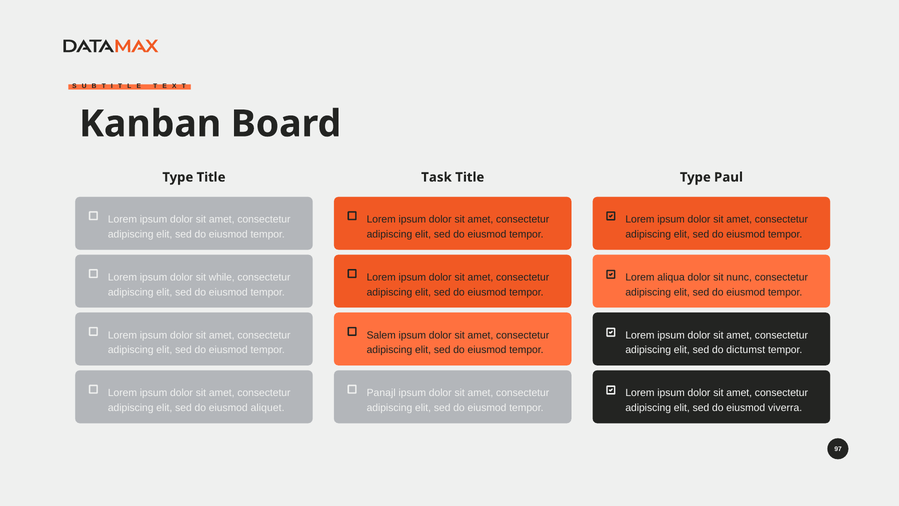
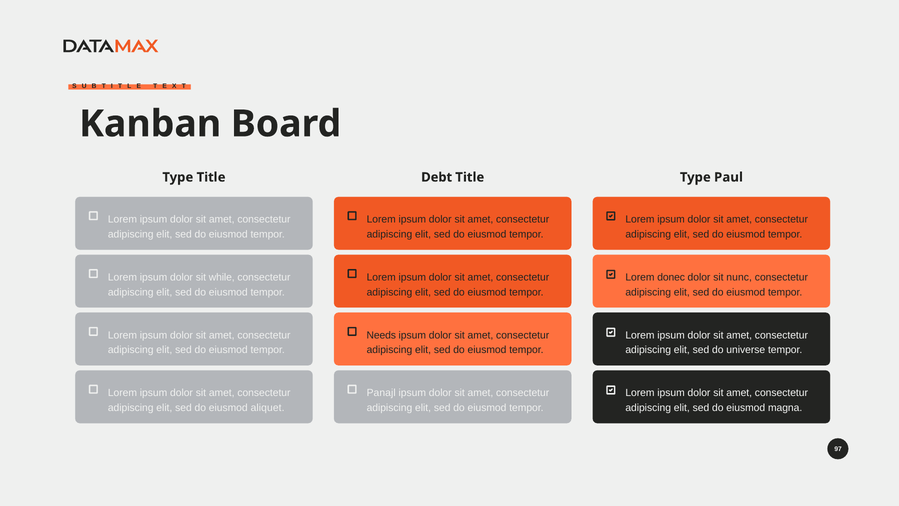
Task: Task -> Debt (437, 177)
aliqua: aliqua -> donec (671, 277)
Salem: Salem -> Needs (381, 335)
dictumst: dictumst -> universe (746, 350)
viverra: viverra -> magna (785, 408)
